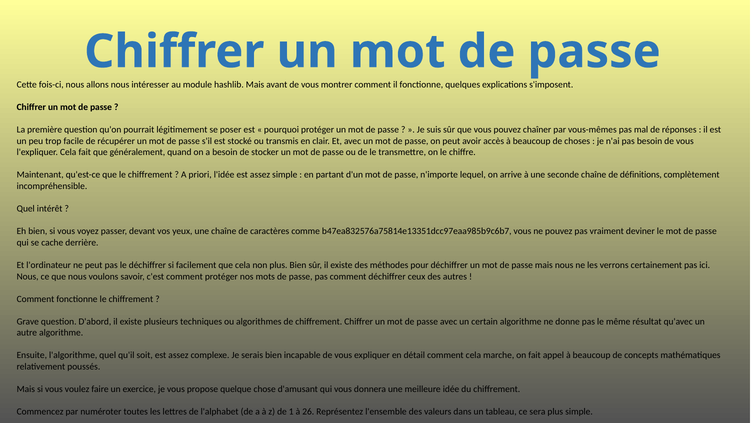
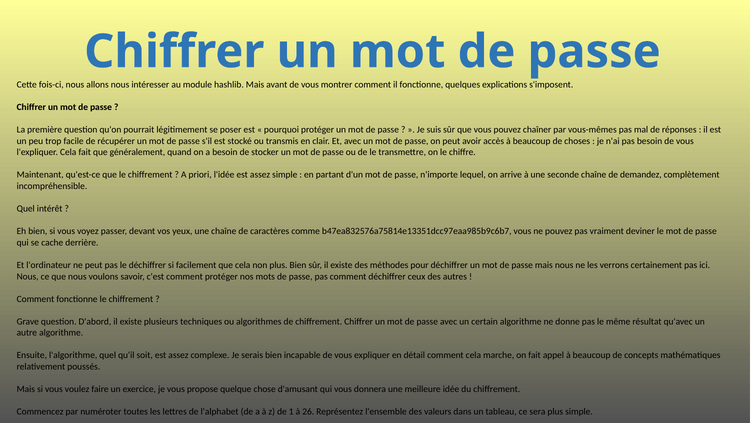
définitions: définitions -> demandez (641, 175)
